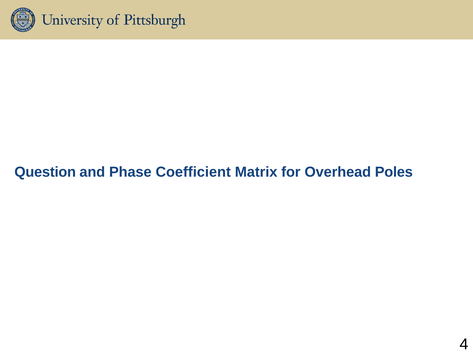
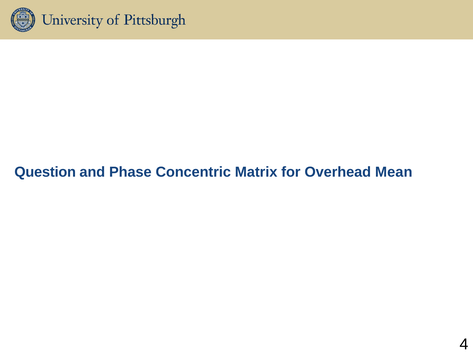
Coefficient: Coefficient -> Concentric (193, 172)
Poles: Poles -> Mean (394, 172)
